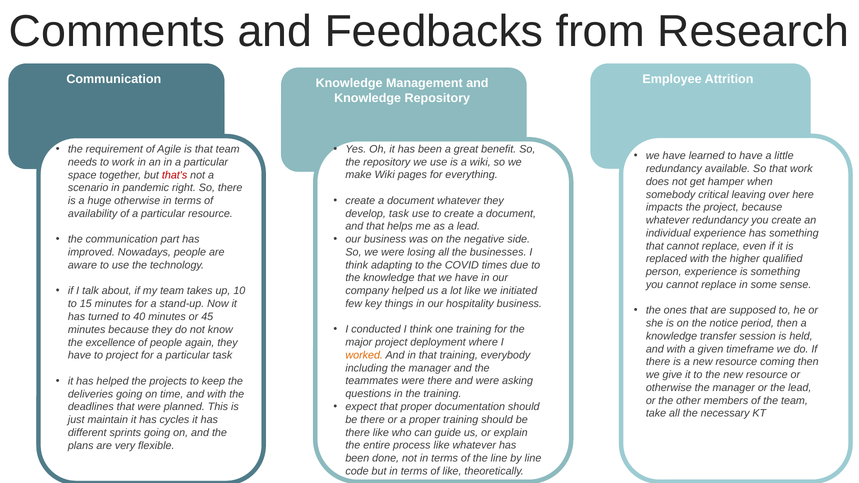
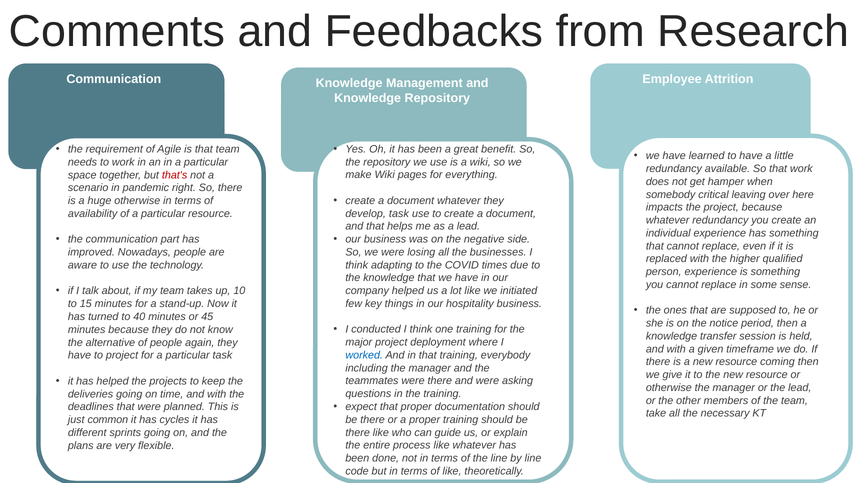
excellence: excellence -> alternative (110, 343)
worked colour: orange -> blue (364, 355)
maintain: maintain -> common (108, 420)
